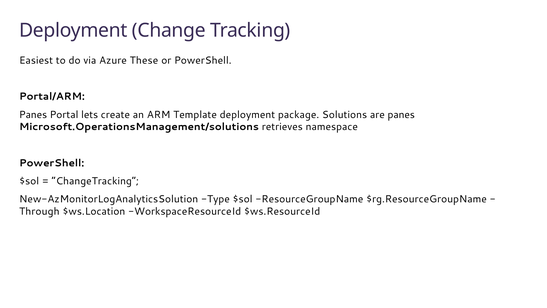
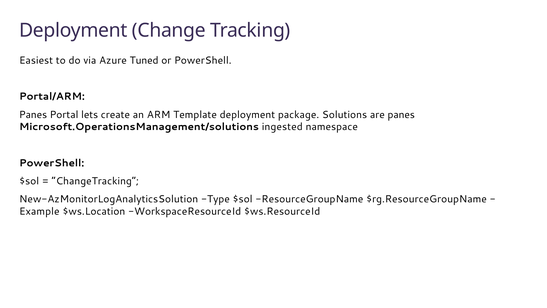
These: These -> Tuned (144, 60)
retrieves: retrieves -> ingested (282, 127)
Through: Through -> Example (39, 211)
